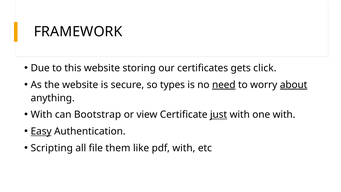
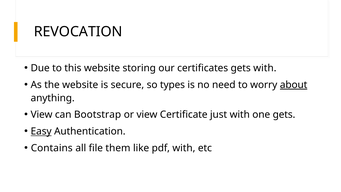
FRAMEWORK: FRAMEWORK -> REVOCATION (78, 32)
gets click: click -> with (265, 68)
need underline: present -> none (224, 85)
With: With -> View (42, 115)
just underline: present -> none (219, 115)
one with: with -> gets (284, 115)
Scripting: Scripting -> Contains (52, 148)
